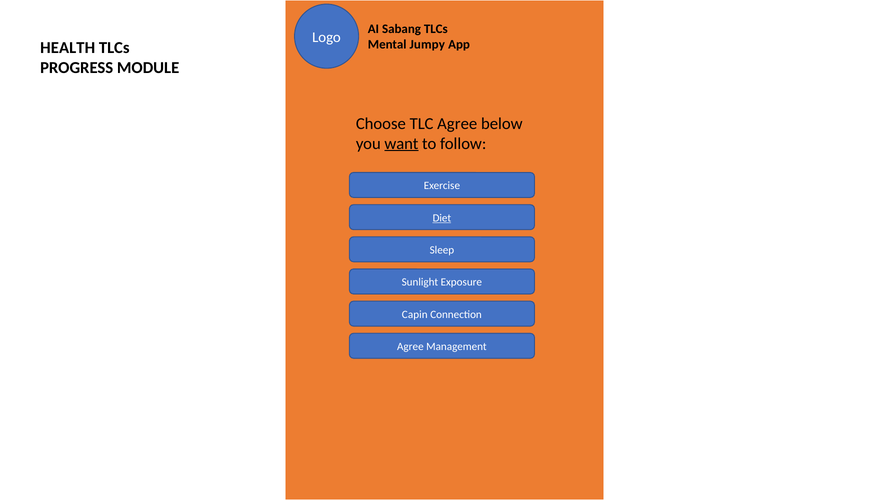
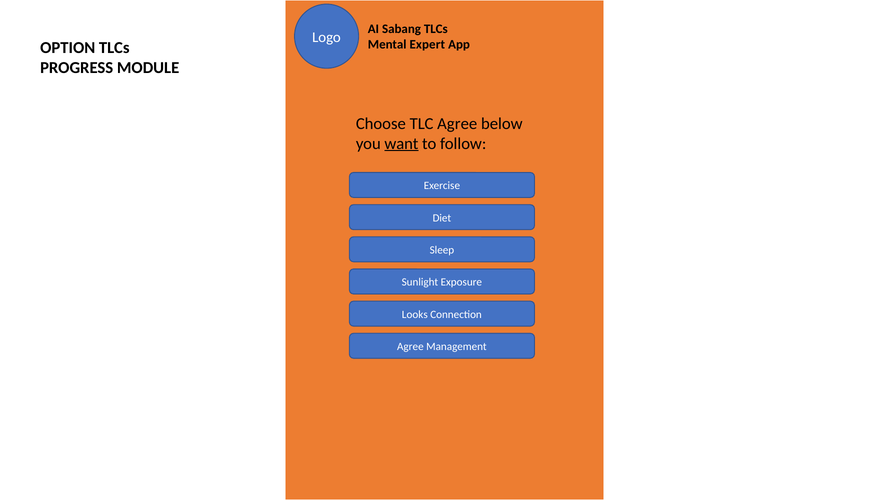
Jumpy: Jumpy -> Expert (427, 44)
HEALTH: HEALTH -> OPTION (68, 48)
Diet underline: present -> none (442, 218)
Capin: Capin -> Looks (415, 314)
